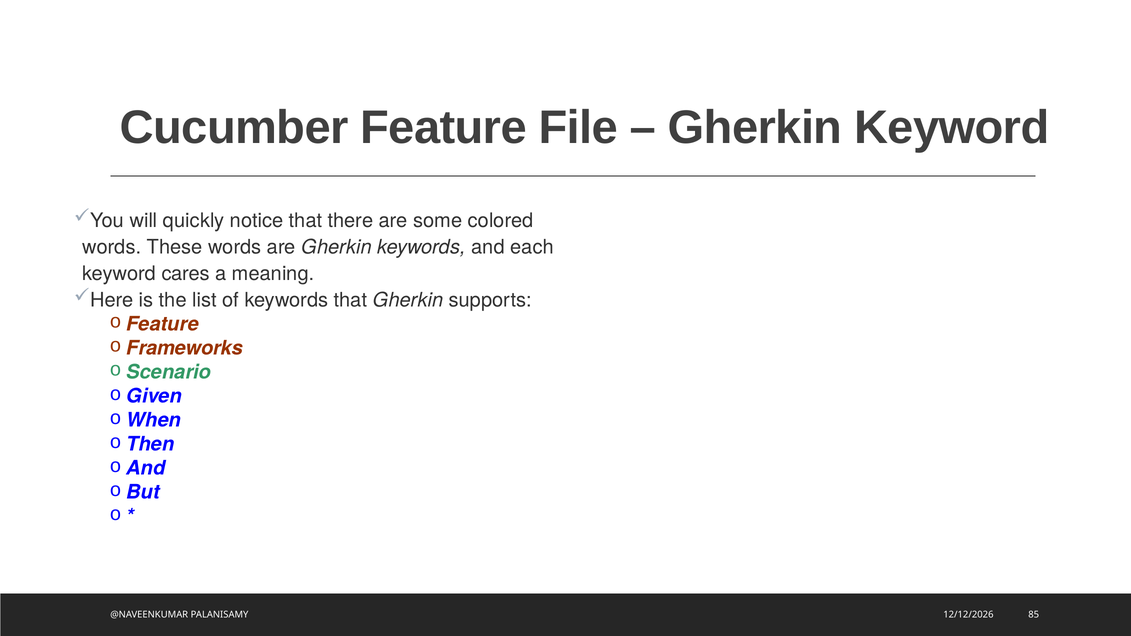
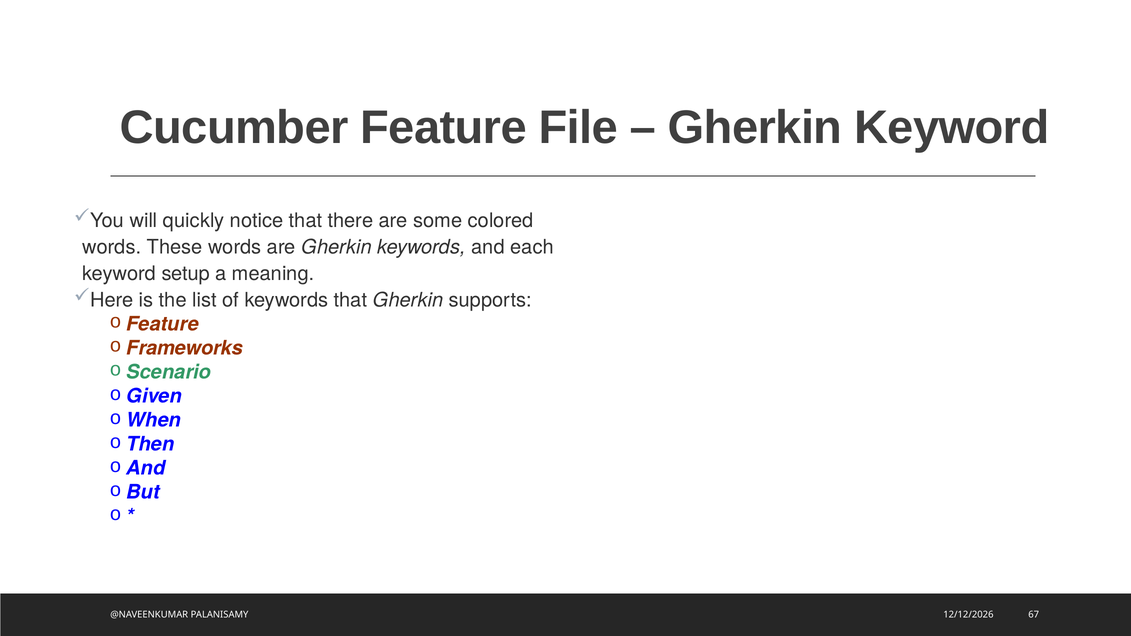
cares: cares -> setup (186, 274)
85: 85 -> 67 (1034, 615)
